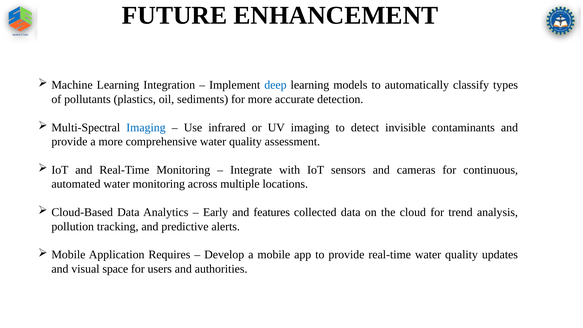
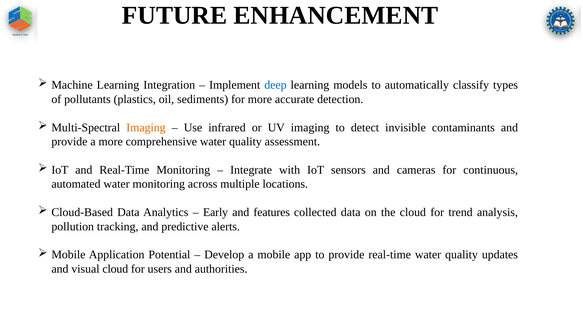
Imaging colour: blue -> orange (146, 127)
Requires: Requires -> Potential (169, 255)
visual space: space -> cloud (115, 269)
